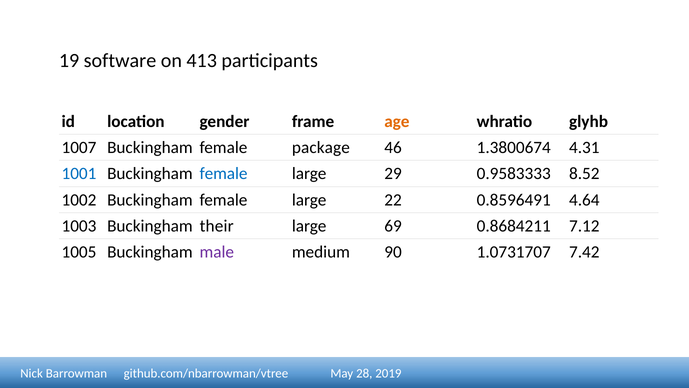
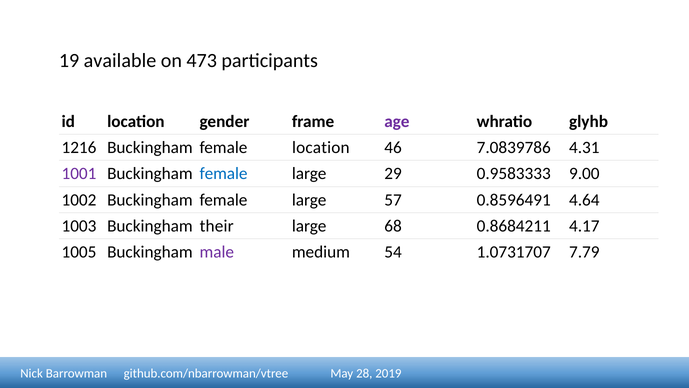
software: software -> available (120, 60)
413: 413 -> 473 (202, 60)
age colour: orange -> purple (397, 121)
1007: 1007 -> 1216 (79, 148)
female package: package -> location (321, 148)
1.3800674: 1.3800674 -> 7.0839786 (514, 148)
1001 colour: blue -> purple (79, 174)
8.52: 8.52 -> 9.00 (584, 174)
22: 22 -> 57 (393, 200)
69: 69 -> 68 (393, 226)
7.12: 7.12 -> 4.17 (584, 226)
90: 90 -> 54 (393, 252)
7.42: 7.42 -> 7.79 (584, 252)
